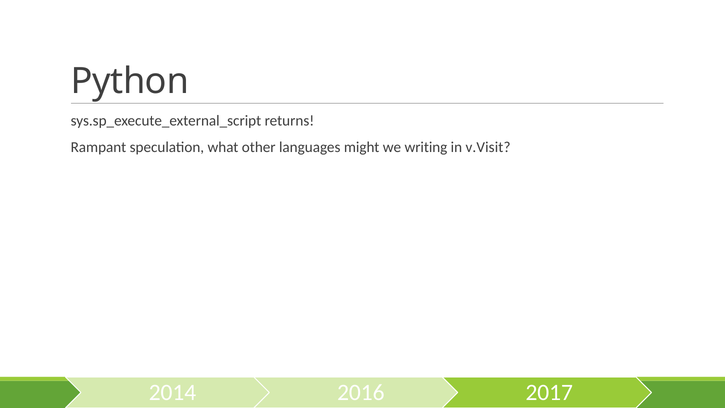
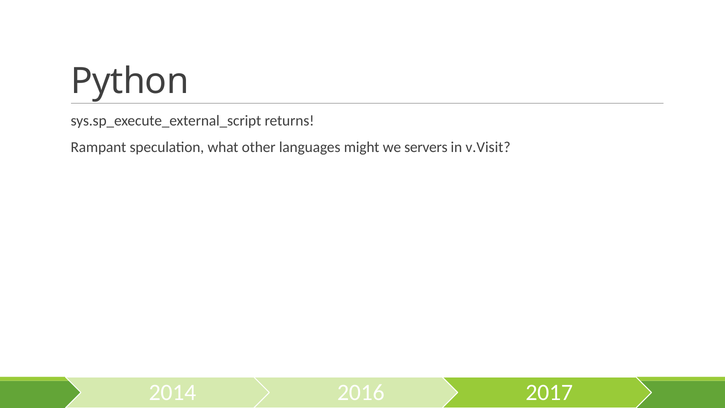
writing: writing -> servers (426, 147)
